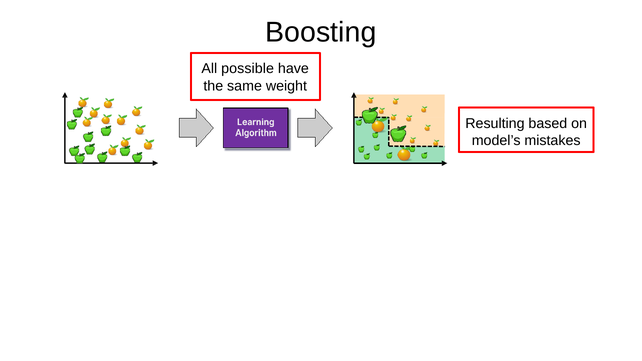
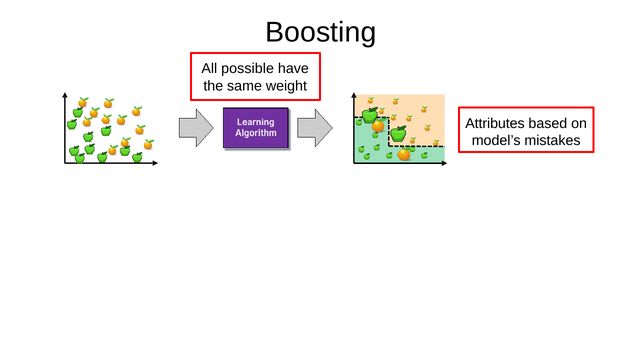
Resulting: Resulting -> Attributes (495, 123)
